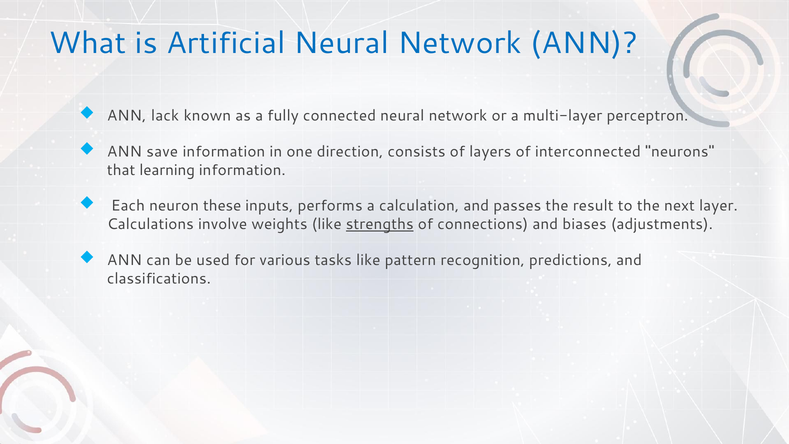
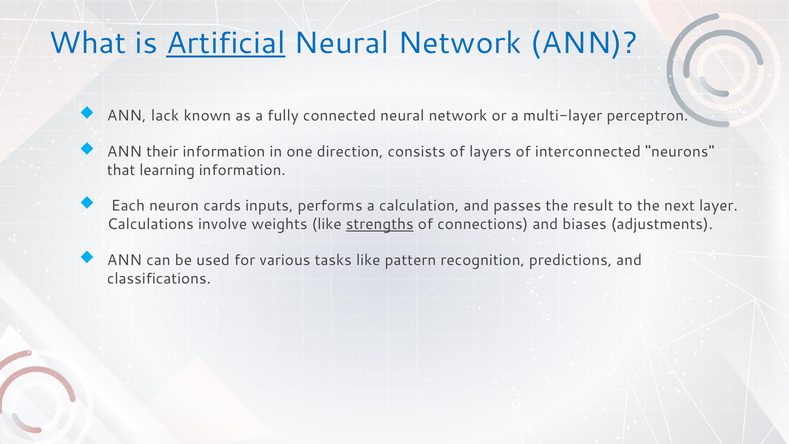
Artificial underline: none -> present (226, 43)
save: save -> their (162, 151)
these: these -> cards (222, 206)
